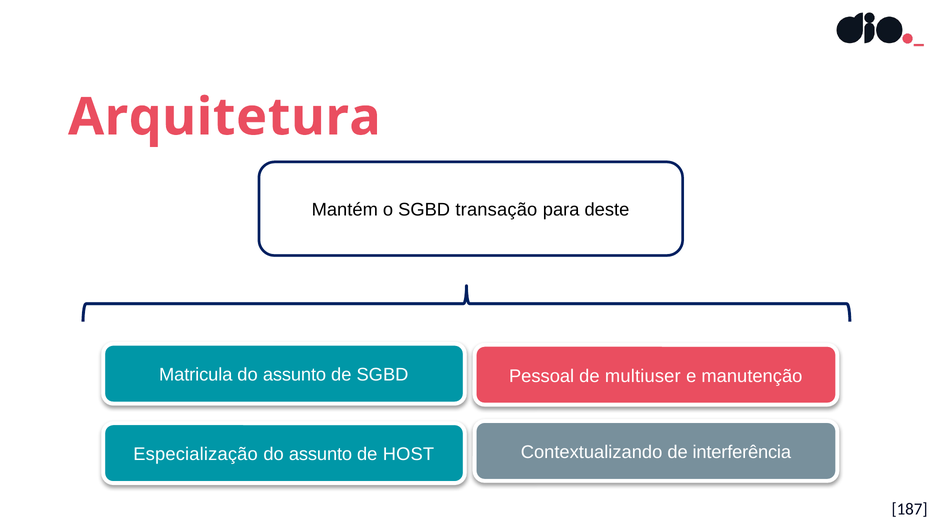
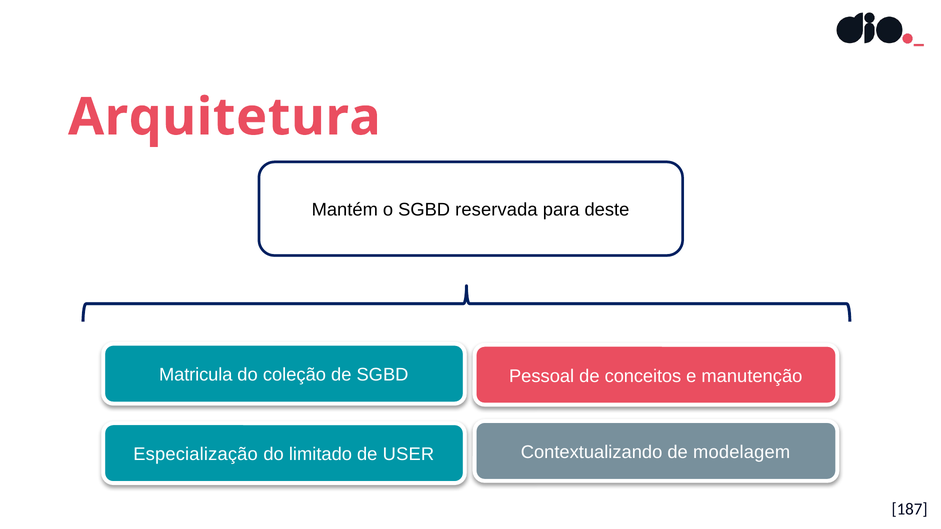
transação: transação -> reservada (496, 210)
assunto: assunto -> coleção (294, 375)
multiuser: multiuser -> conceitos (643, 376)
interferência: interferência -> modelagem (742, 452)
assunto: assunto -> limitado (320, 455)
HOST: HOST -> USER (408, 455)
